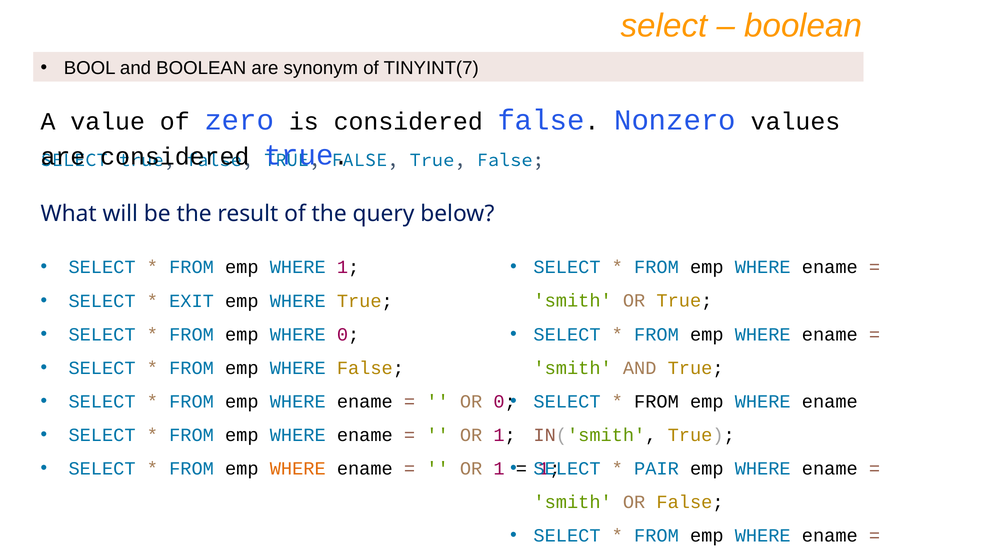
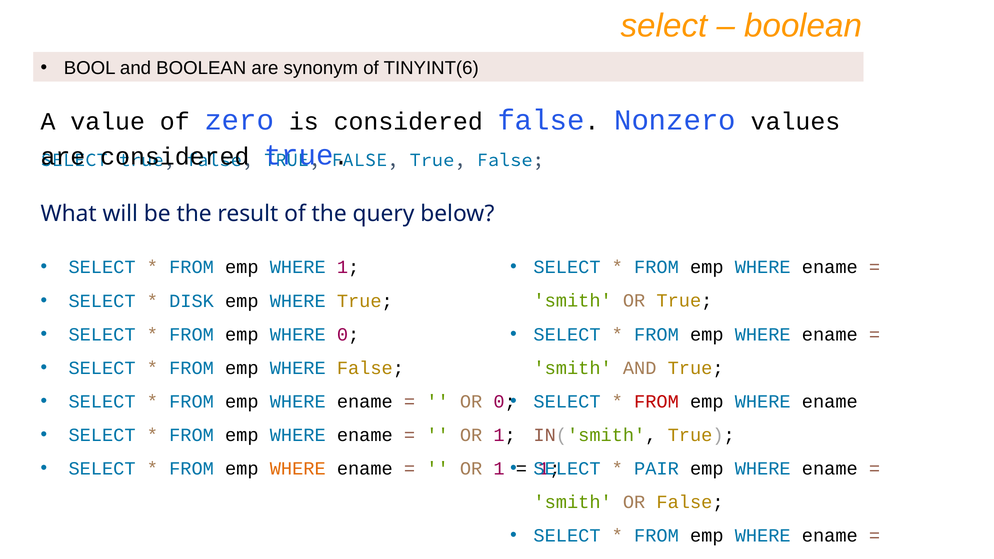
TINYINT(7: TINYINT(7 -> TINYINT(6 (431, 68)
EXIT: EXIT -> DISK (192, 301)
FROM colour: black -> red (656, 402)
